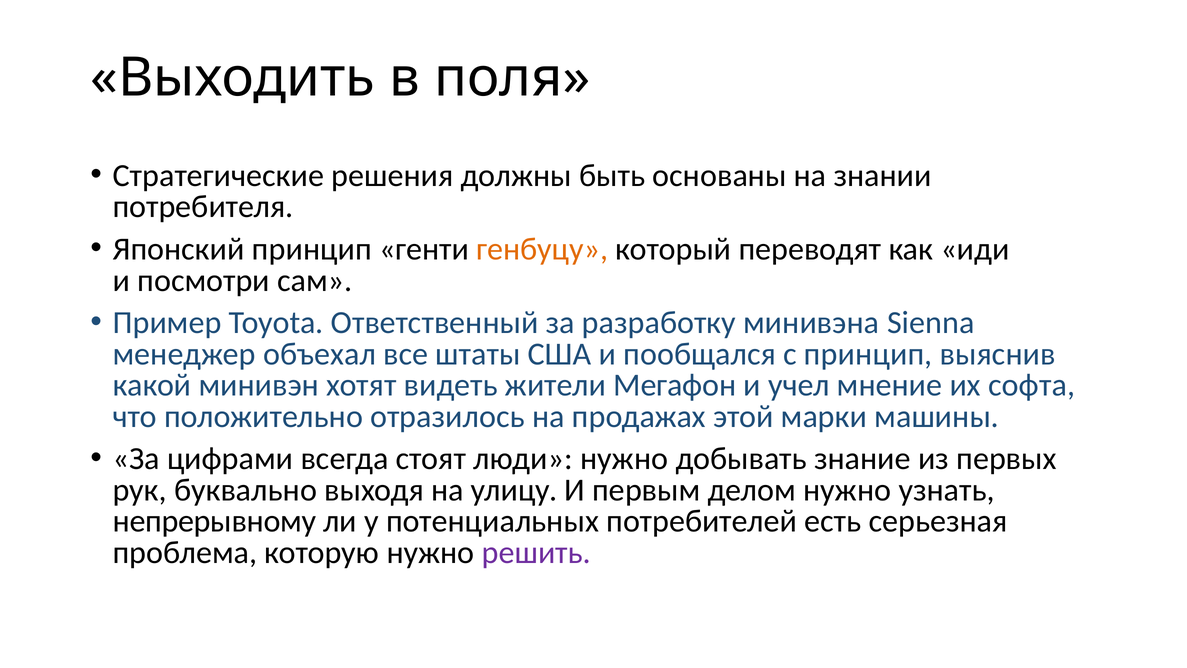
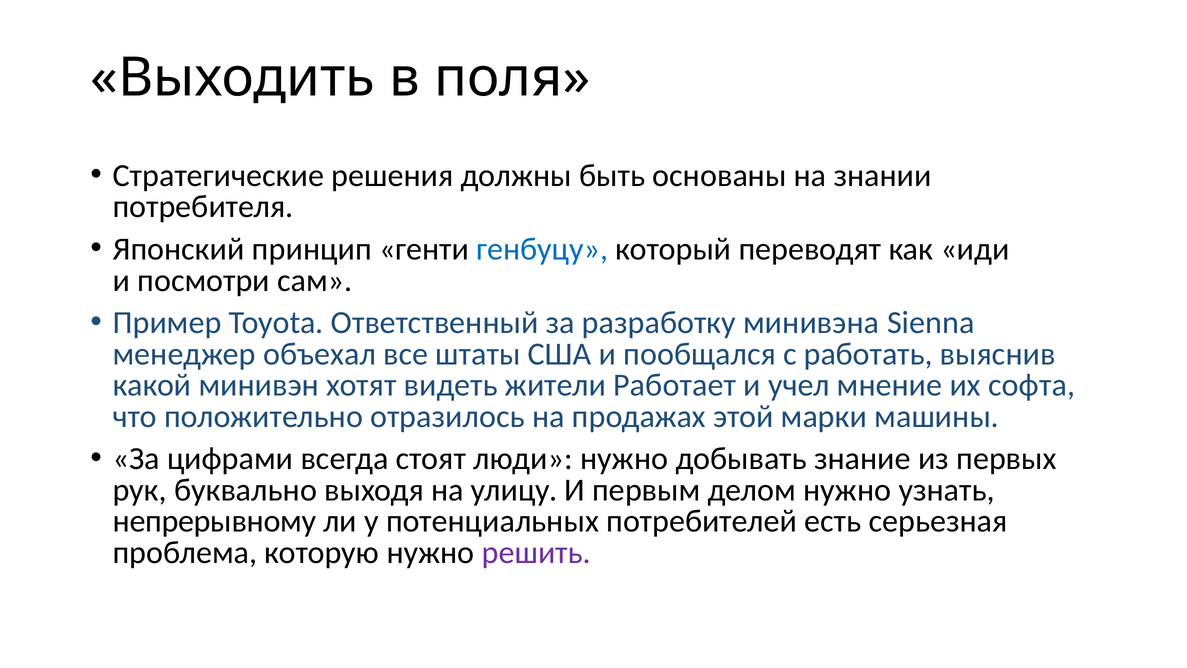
генбуцу colour: orange -> blue (542, 249)
с принцип: принцип -> работать (868, 354)
Мегафон: Мегафон -> Работает (675, 385)
